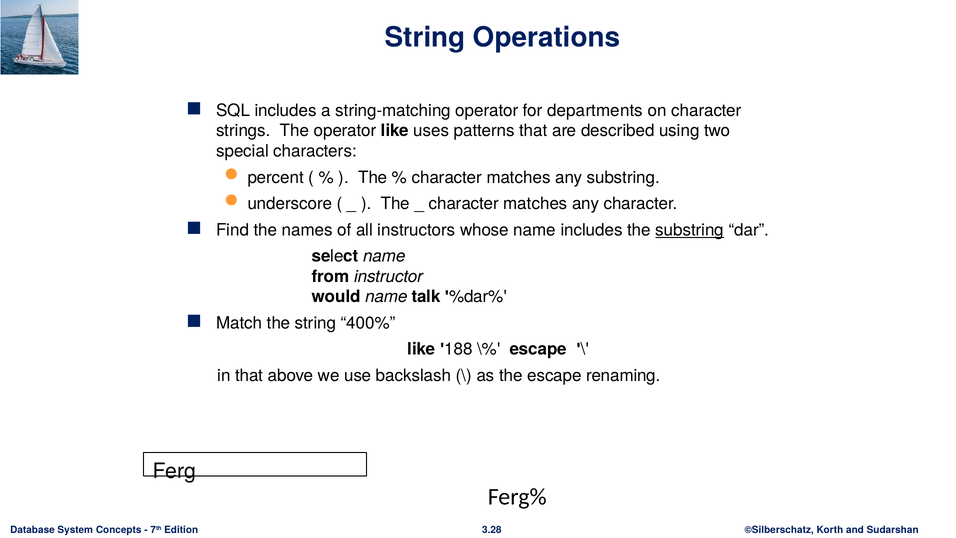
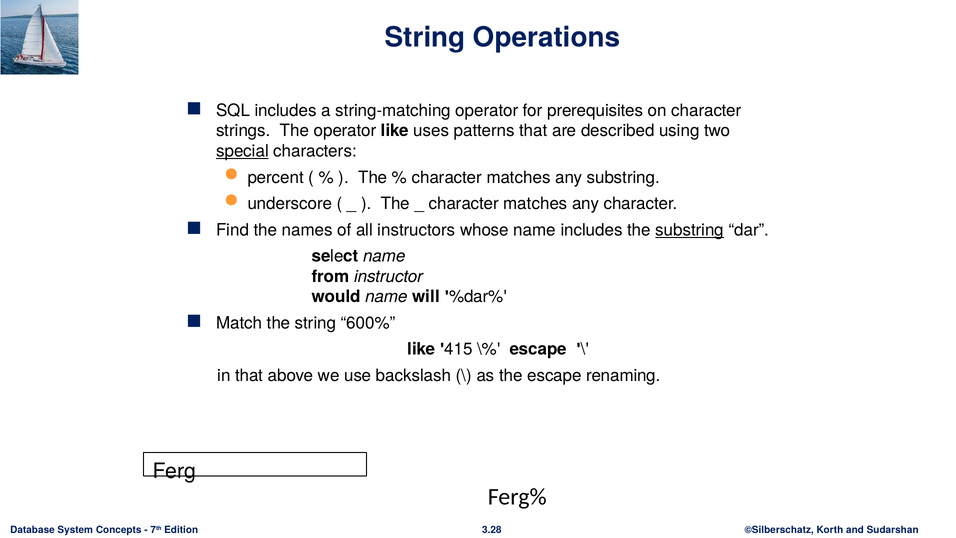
departments: departments -> prerequisites (595, 110)
special underline: none -> present (242, 151)
talk: talk -> will (426, 297)
400%: 400% -> 600% (368, 323)
188: 188 -> 415 (458, 349)
